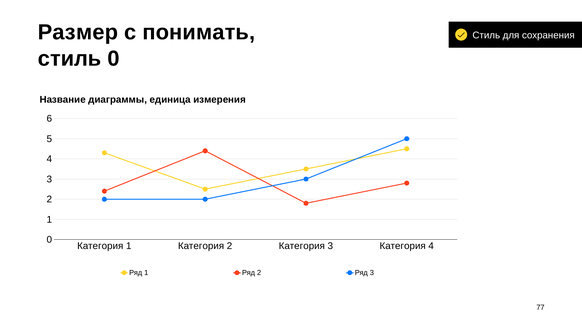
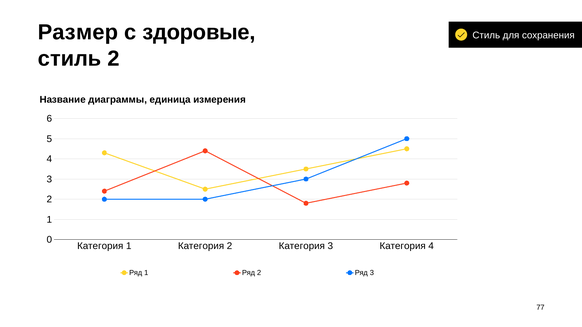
понимать: понимать -> здоровые (199, 32)
стиль 0: 0 -> 2 (113, 59)
